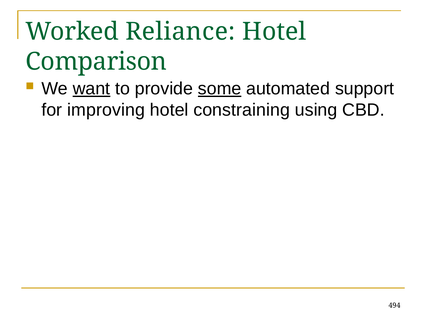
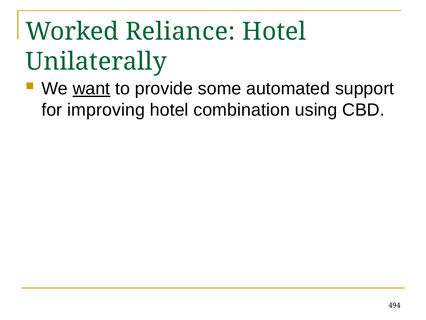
Comparison: Comparison -> Unilaterally (96, 62)
some underline: present -> none (220, 89)
constraining: constraining -> combination (242, 110)
